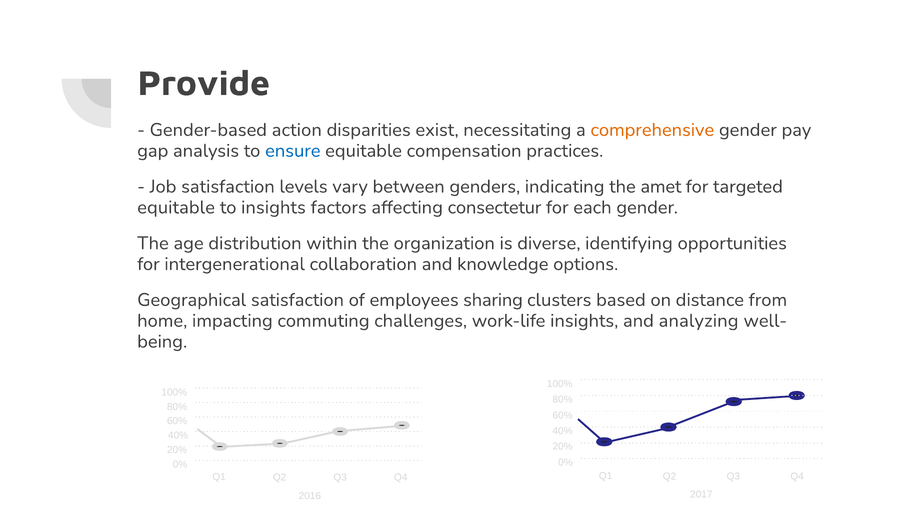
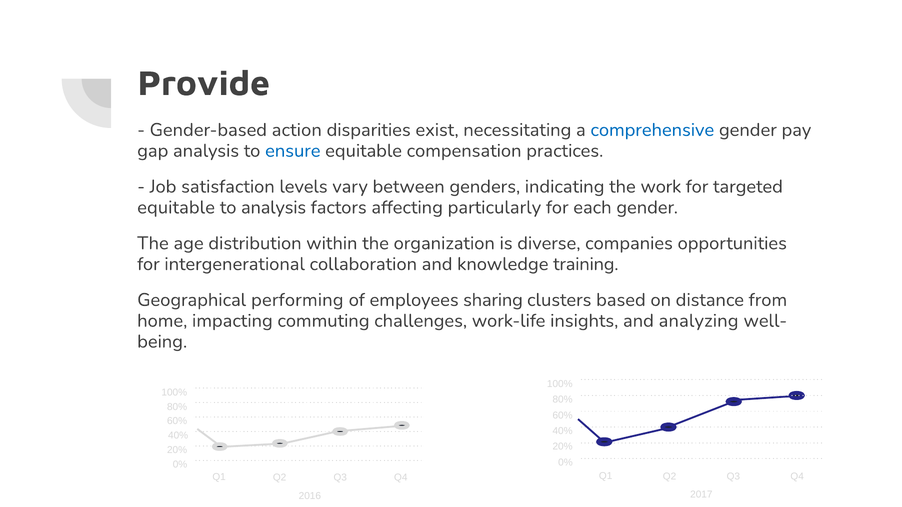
comprehensive colour: orange -> blue (652, 130)
amet: amet -> work (661, 187)
to insights: insights -> analysis (274, 208)
consectetur: consectetur -> particularly (494, 208)
identifying: identifying -> companies (629, 243)
options: options -> training (586, 264)
Geographical satisfaction: satisfaction -> performing (297, 300)
